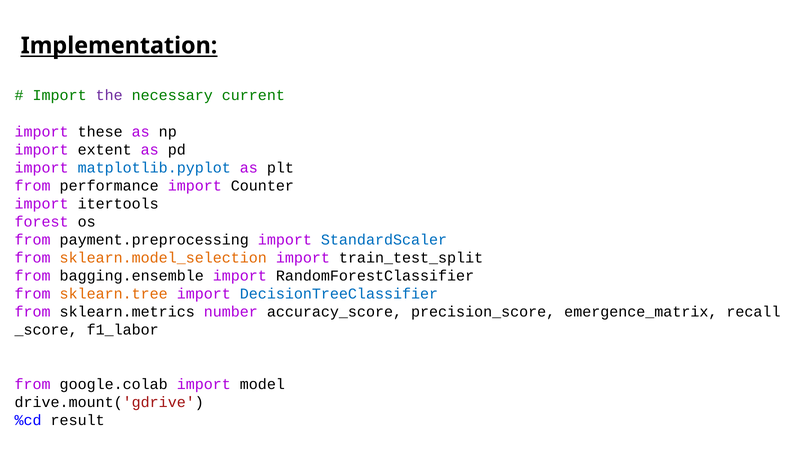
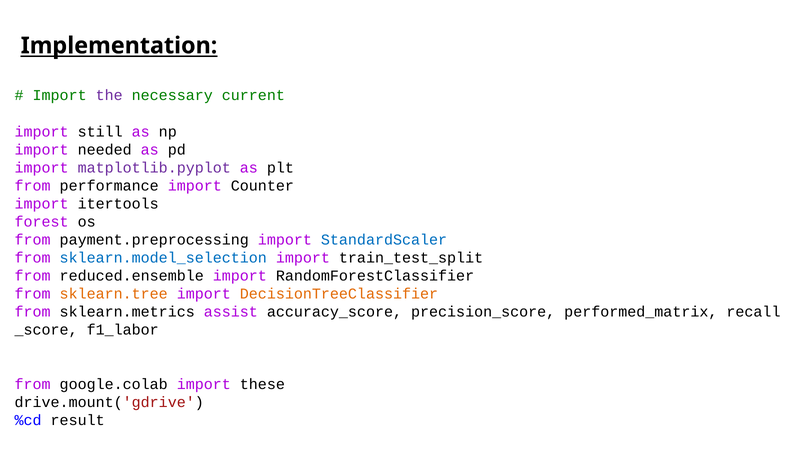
these: these -> still (100, 131)
extent: extent -> needed (105, 149)
matplotlib.pyplot colour: blue -> purple (154, 167)
sklearn.model_selection colour: orange -> blue (163, 258)
bagging.ensemble: bagging.ensemble -> reduced.ensemble (132, 276)
DecisionTreeClassifier colour: blue -> orange (339, 294)
number: number -> assist (231, 312)
emergence_matrix: emergence_matrix -> performed_matrix (641, 312)
model: model -> these (262, 384)
